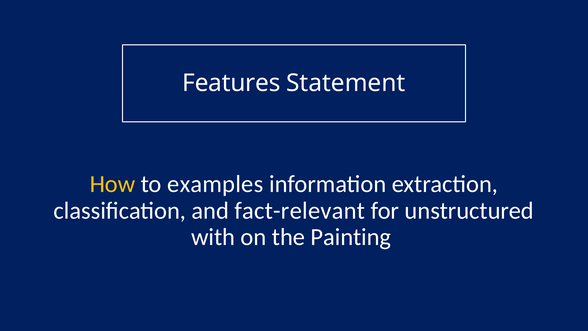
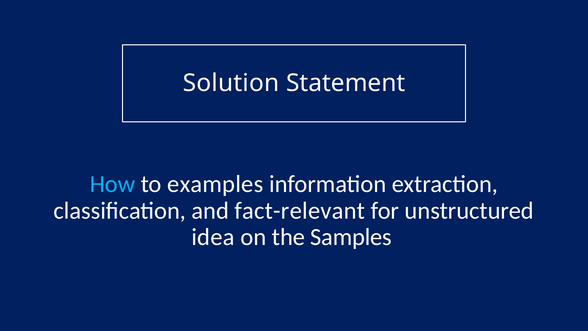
Features: Features -> Solution (231, 83)
How colour: yellow -> light blue (112, 184)
with: with -> idea (213, 237)
Painting: Painting -> Samples (351, 237)
